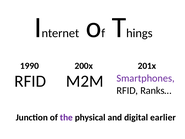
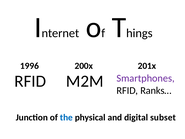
1990: 1990 -> 1996 (29, 66)
the colour: purple -> blue (66, 117)
earlier: earlier -> subset (163, 117)
